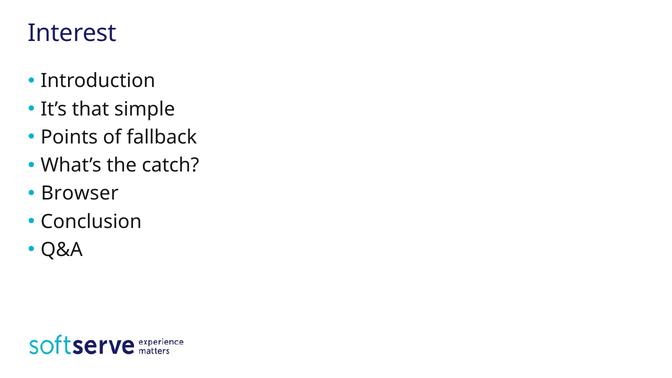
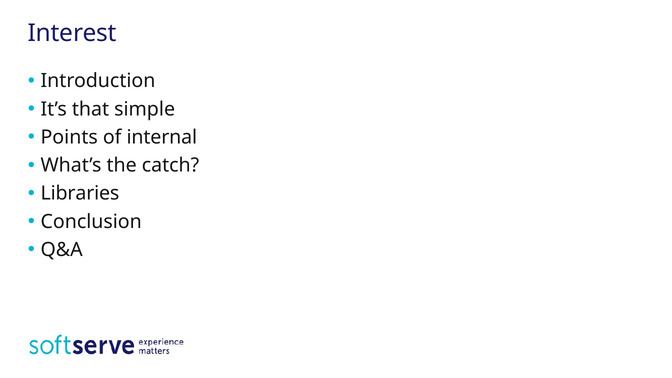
fallback: fallback -> internal (162, 137)
Browser: Browser -> Libraries (80, 193)
